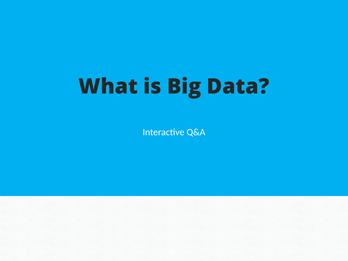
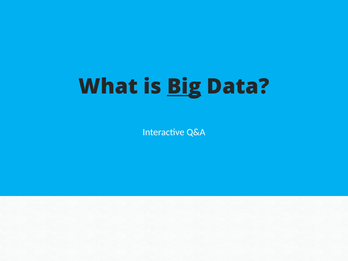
Big underline: none -> present (184, 86)
